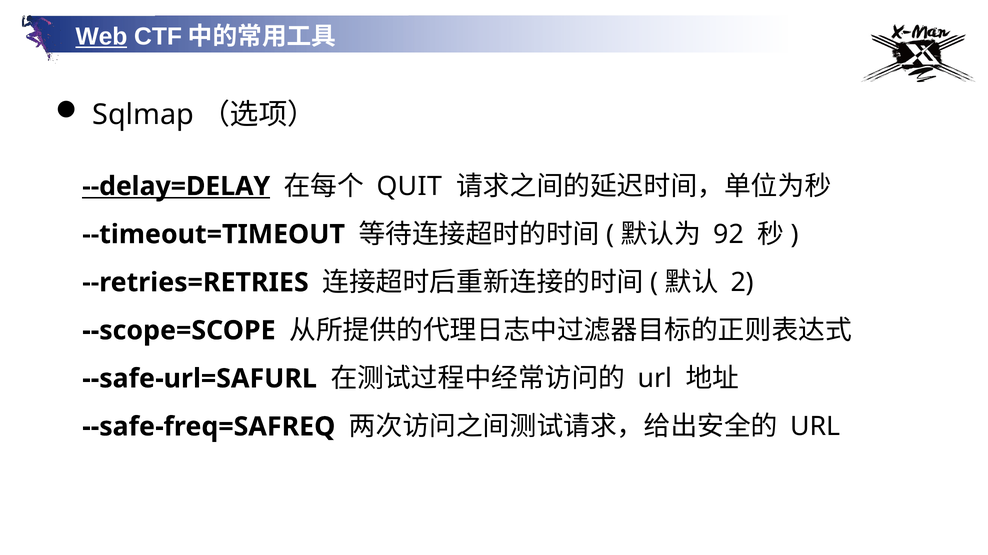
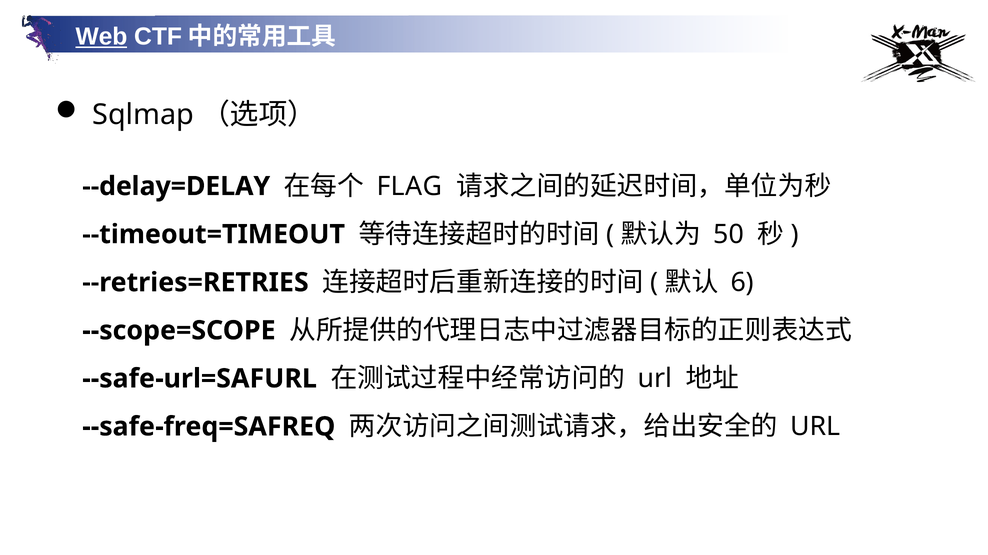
--delay=DELAY underline: present -> none (176, 187)
QUIT: QUIT -> FLAG (409, 187)
92: 92 -> 50 (729, 235)
2: 2 -> 6 (742, 283)
